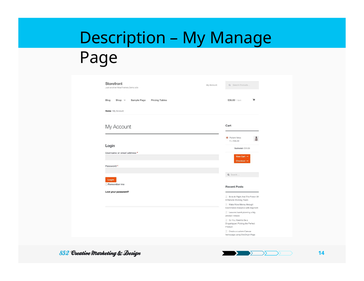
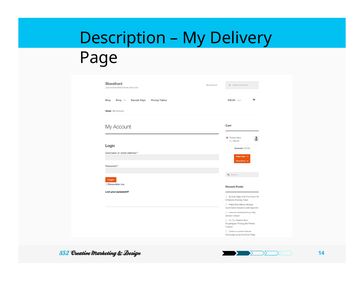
Manage: Manage -> Delivery (241, 38)
